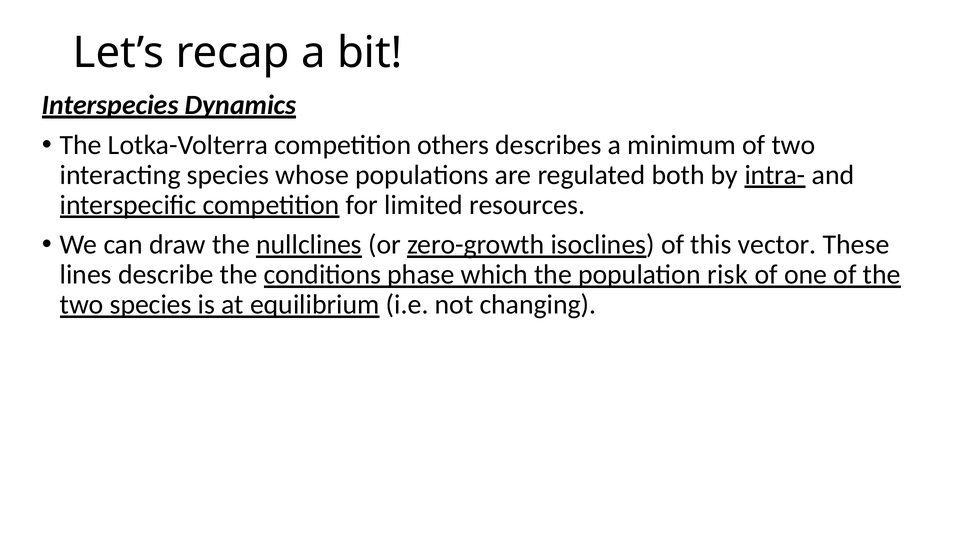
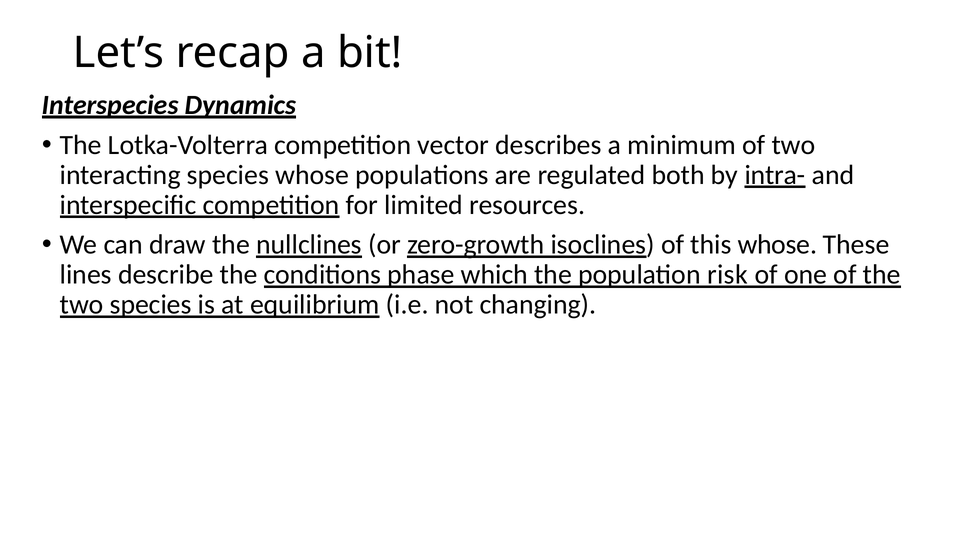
competition others: others -> vector (453, 145)
this vector: vector -> whose (777, 245)
